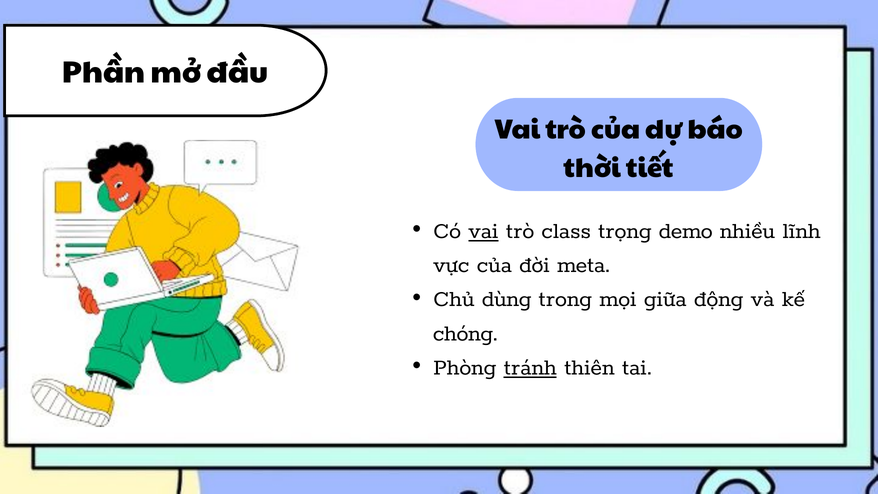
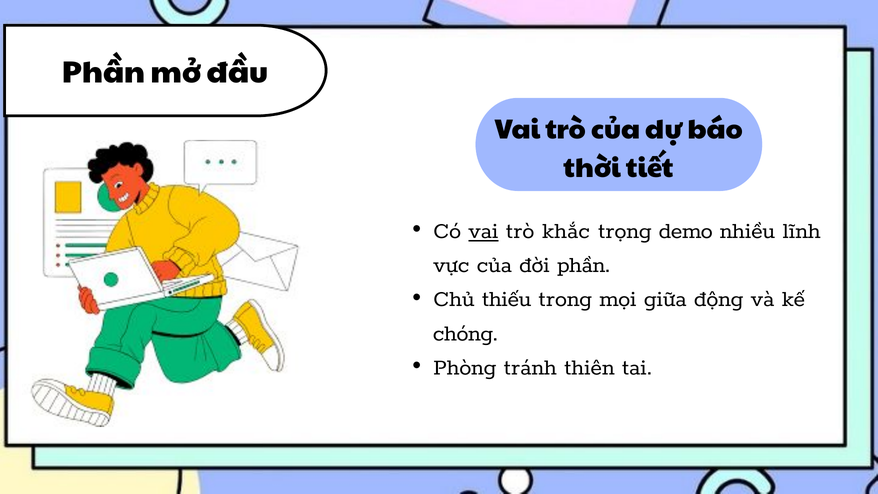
class: class -> khắc (566, 230)
đời meta: meta -> phần (584, 264)
dùng: dùng -> thiếu (507, 298)
tránh underline: present -> none (530, 367)
